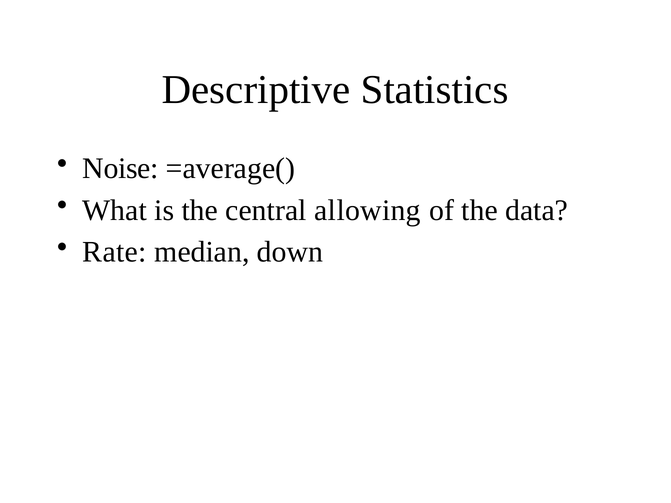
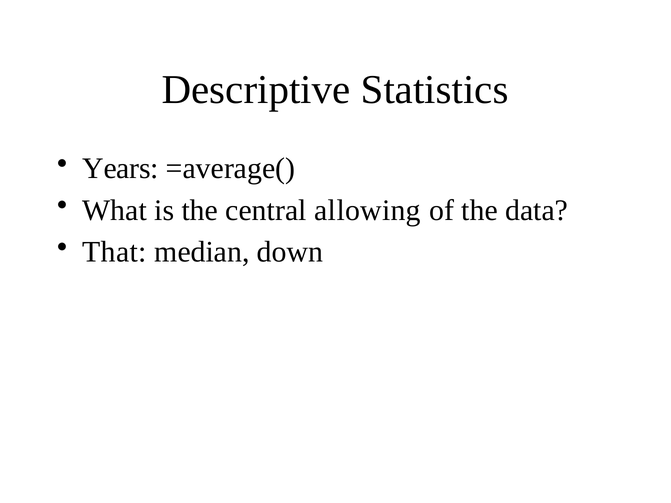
Noise: Noise -> Years (120, 169)
Rate: Rate -> That (114, 252)
